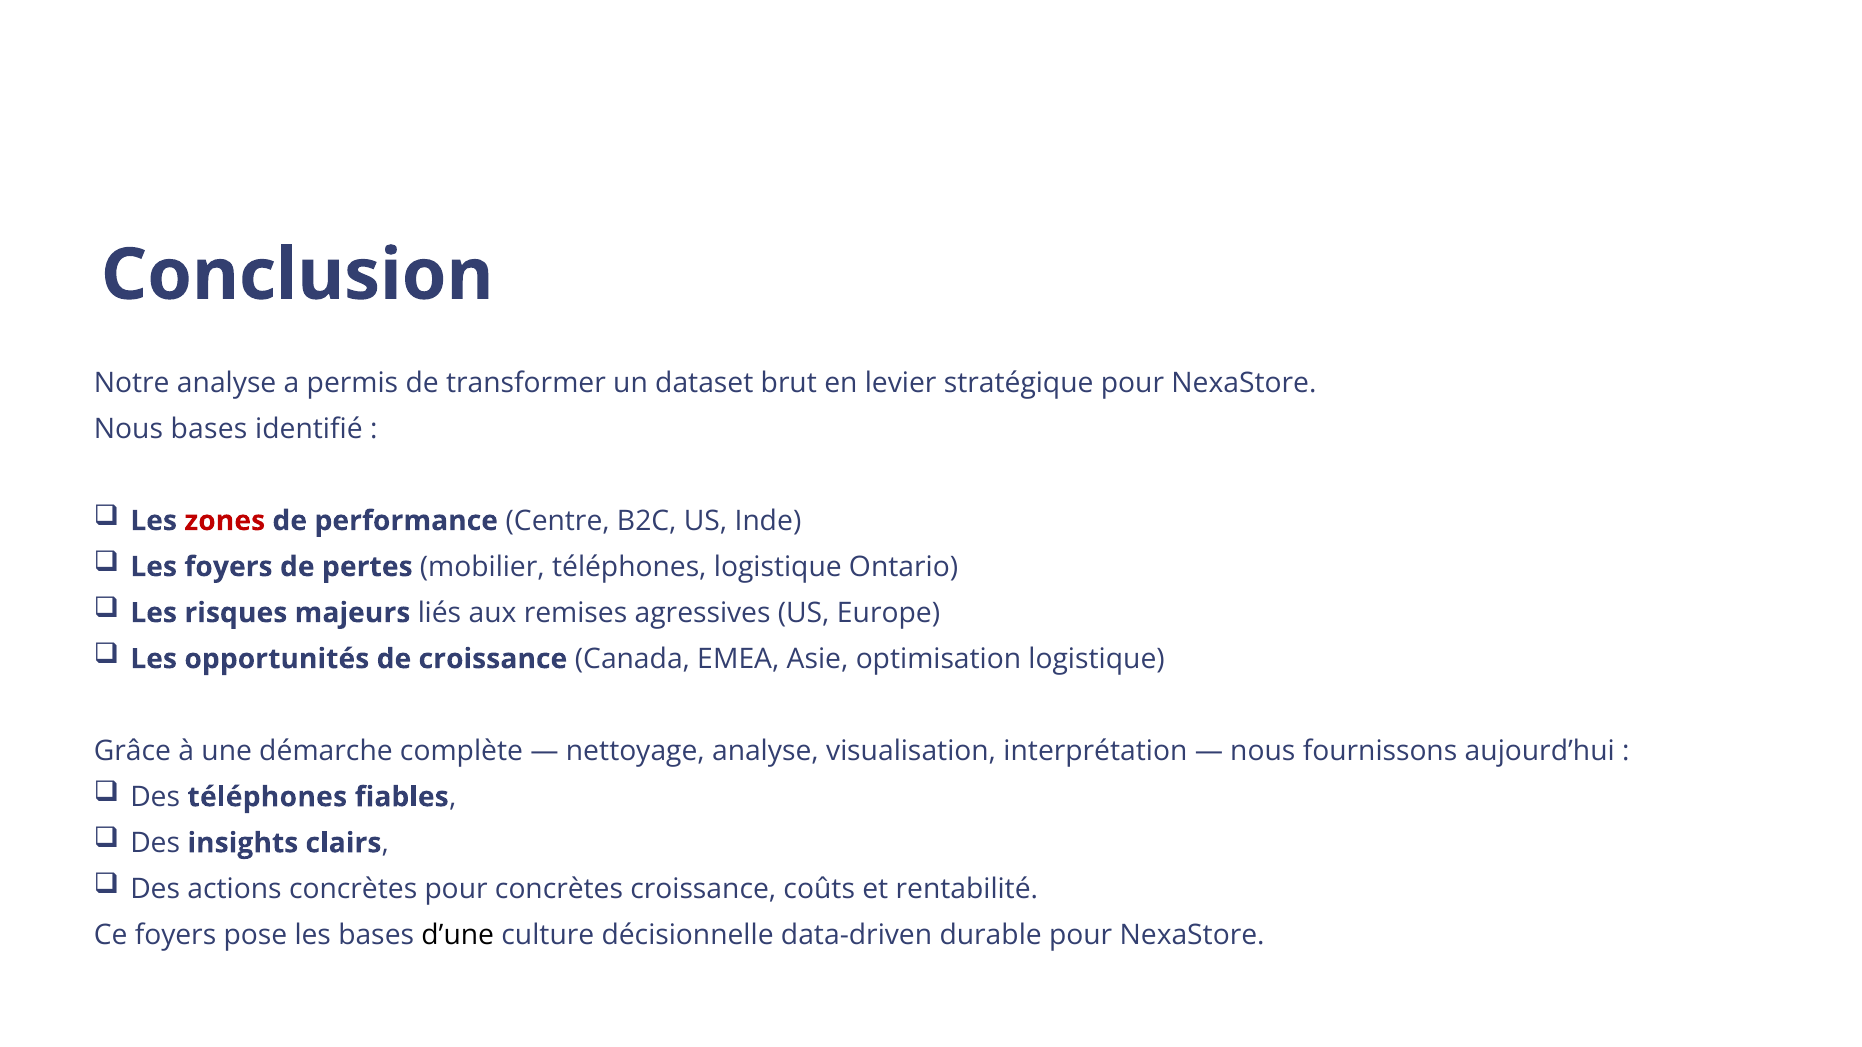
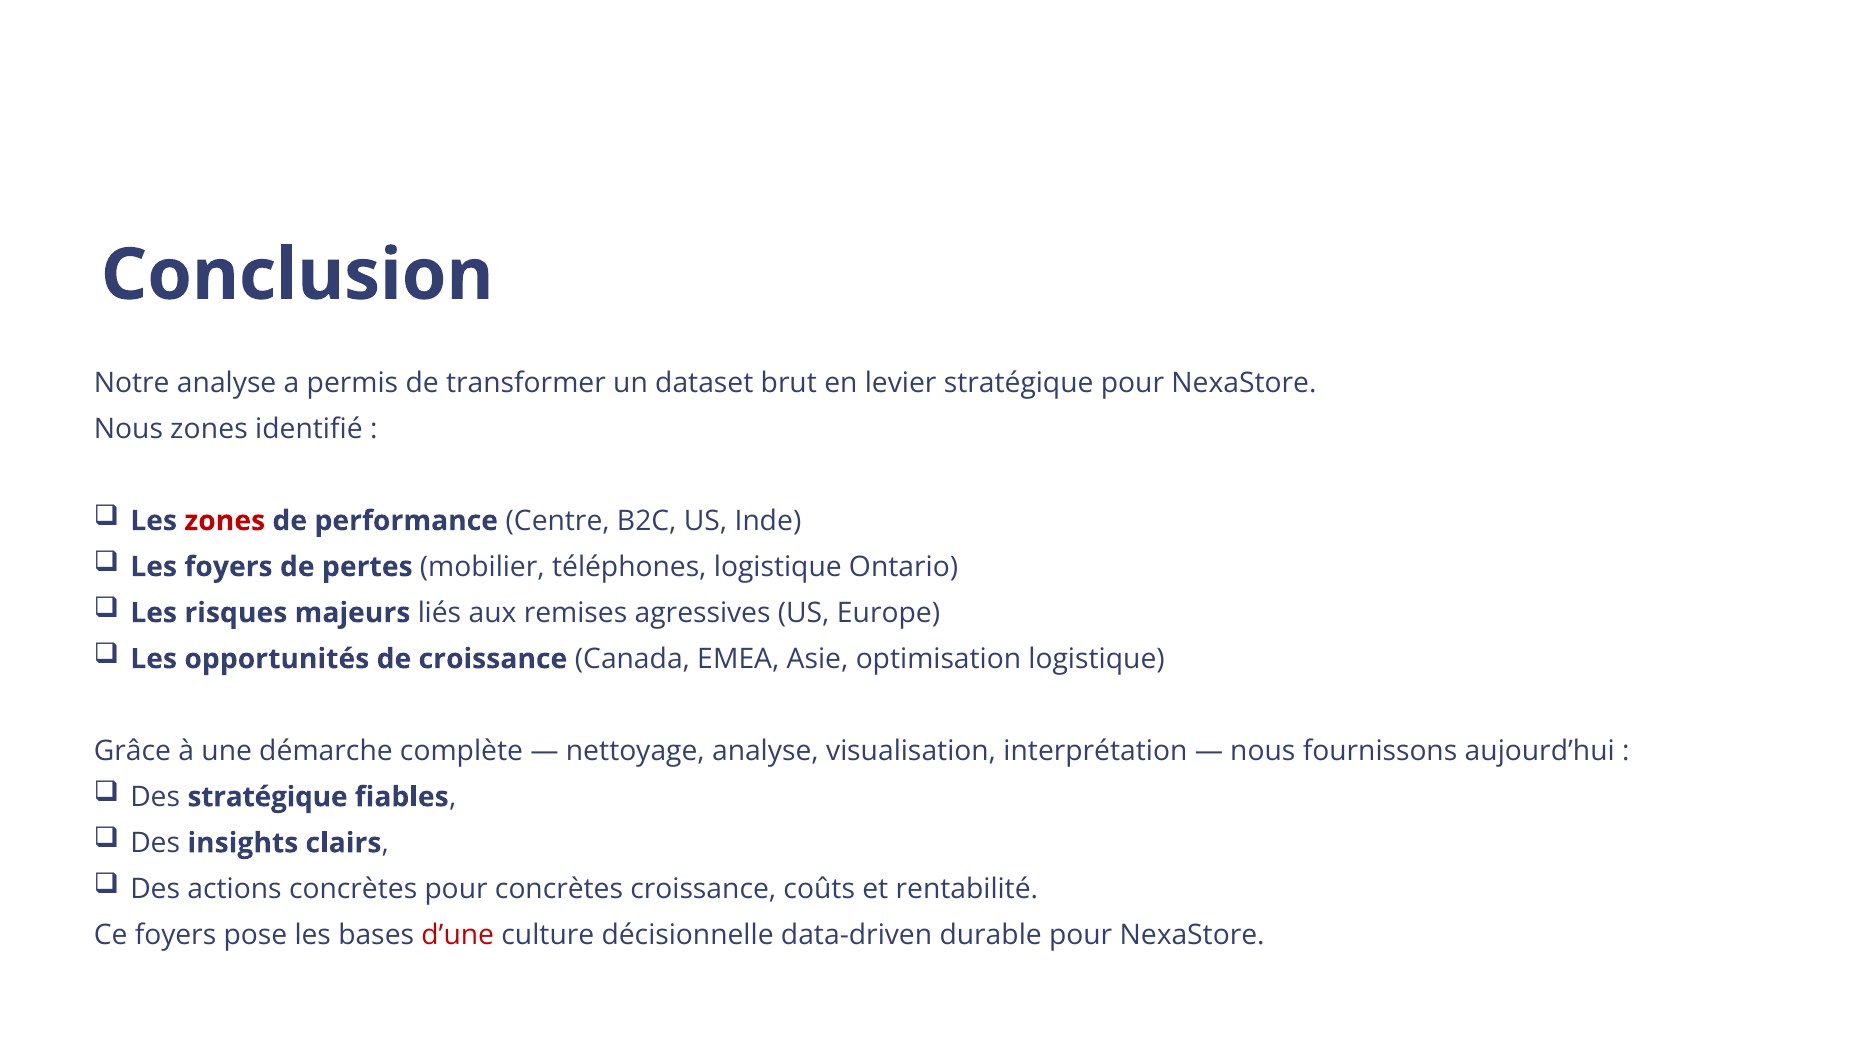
Nous bases: bases -> zones (209, 429)
Des téléphones: téléphones -> stratégique (268, 797)
d’une colour: black -> red (458, 935)
